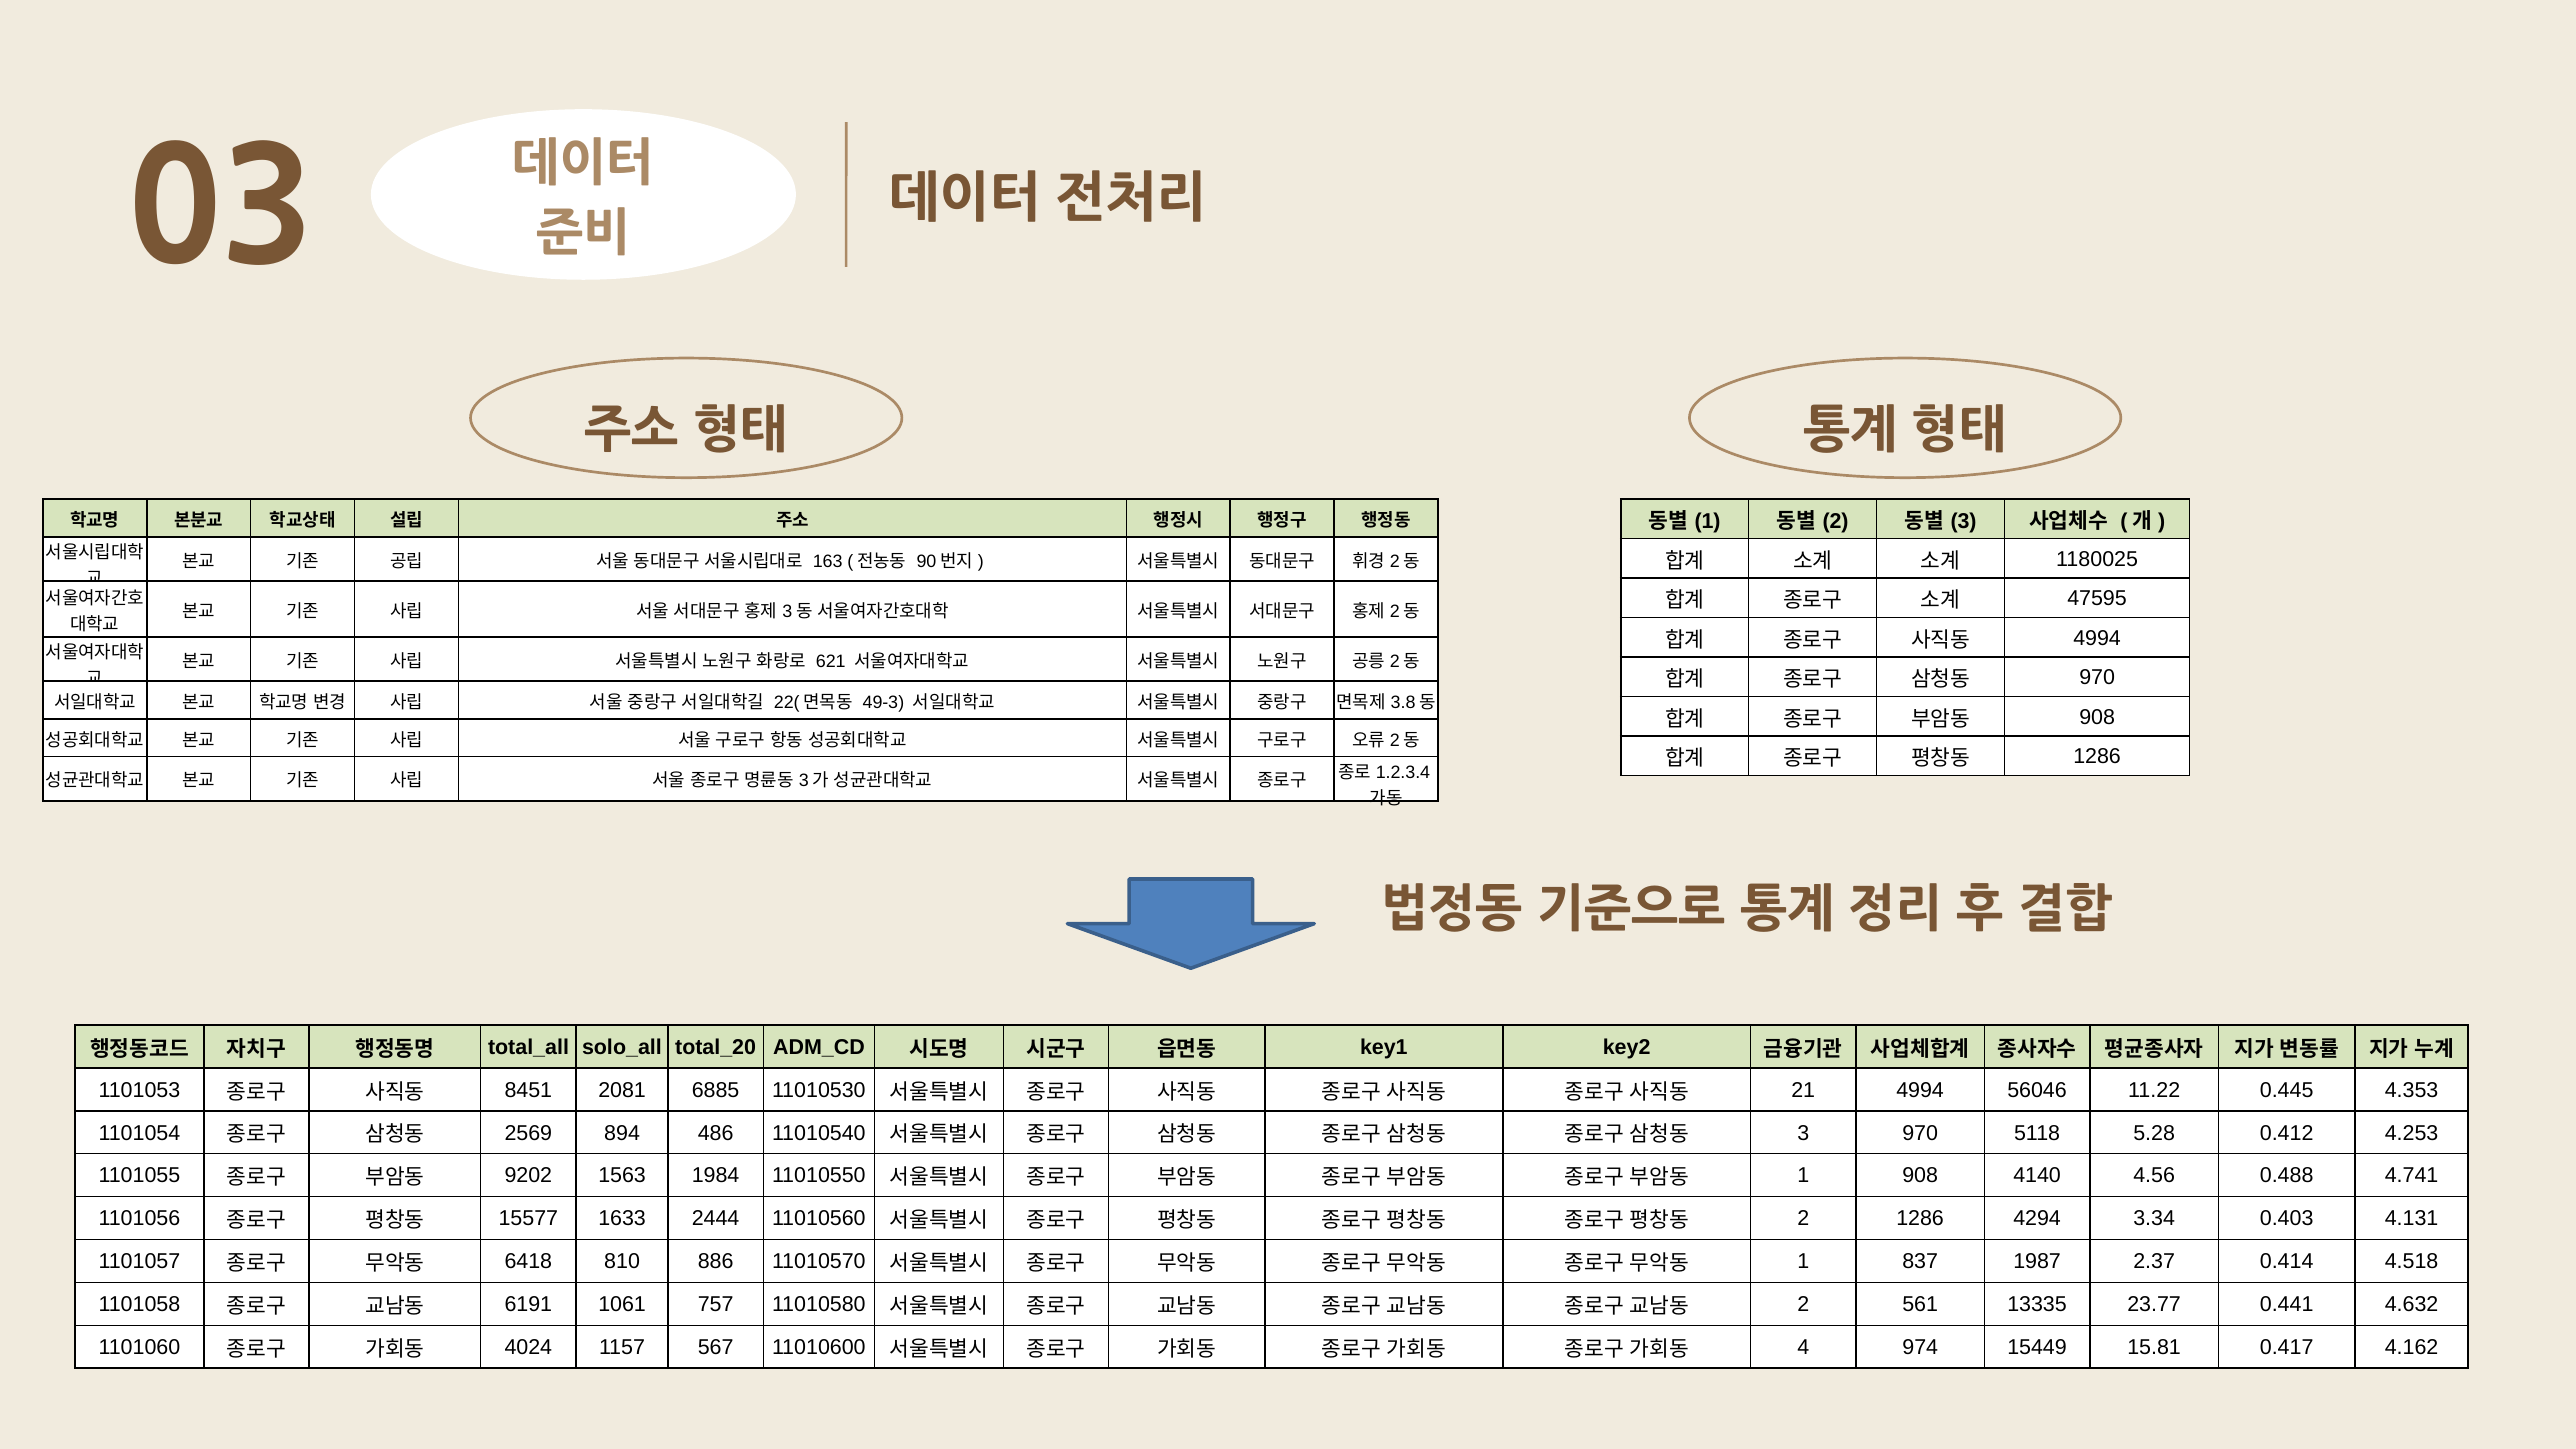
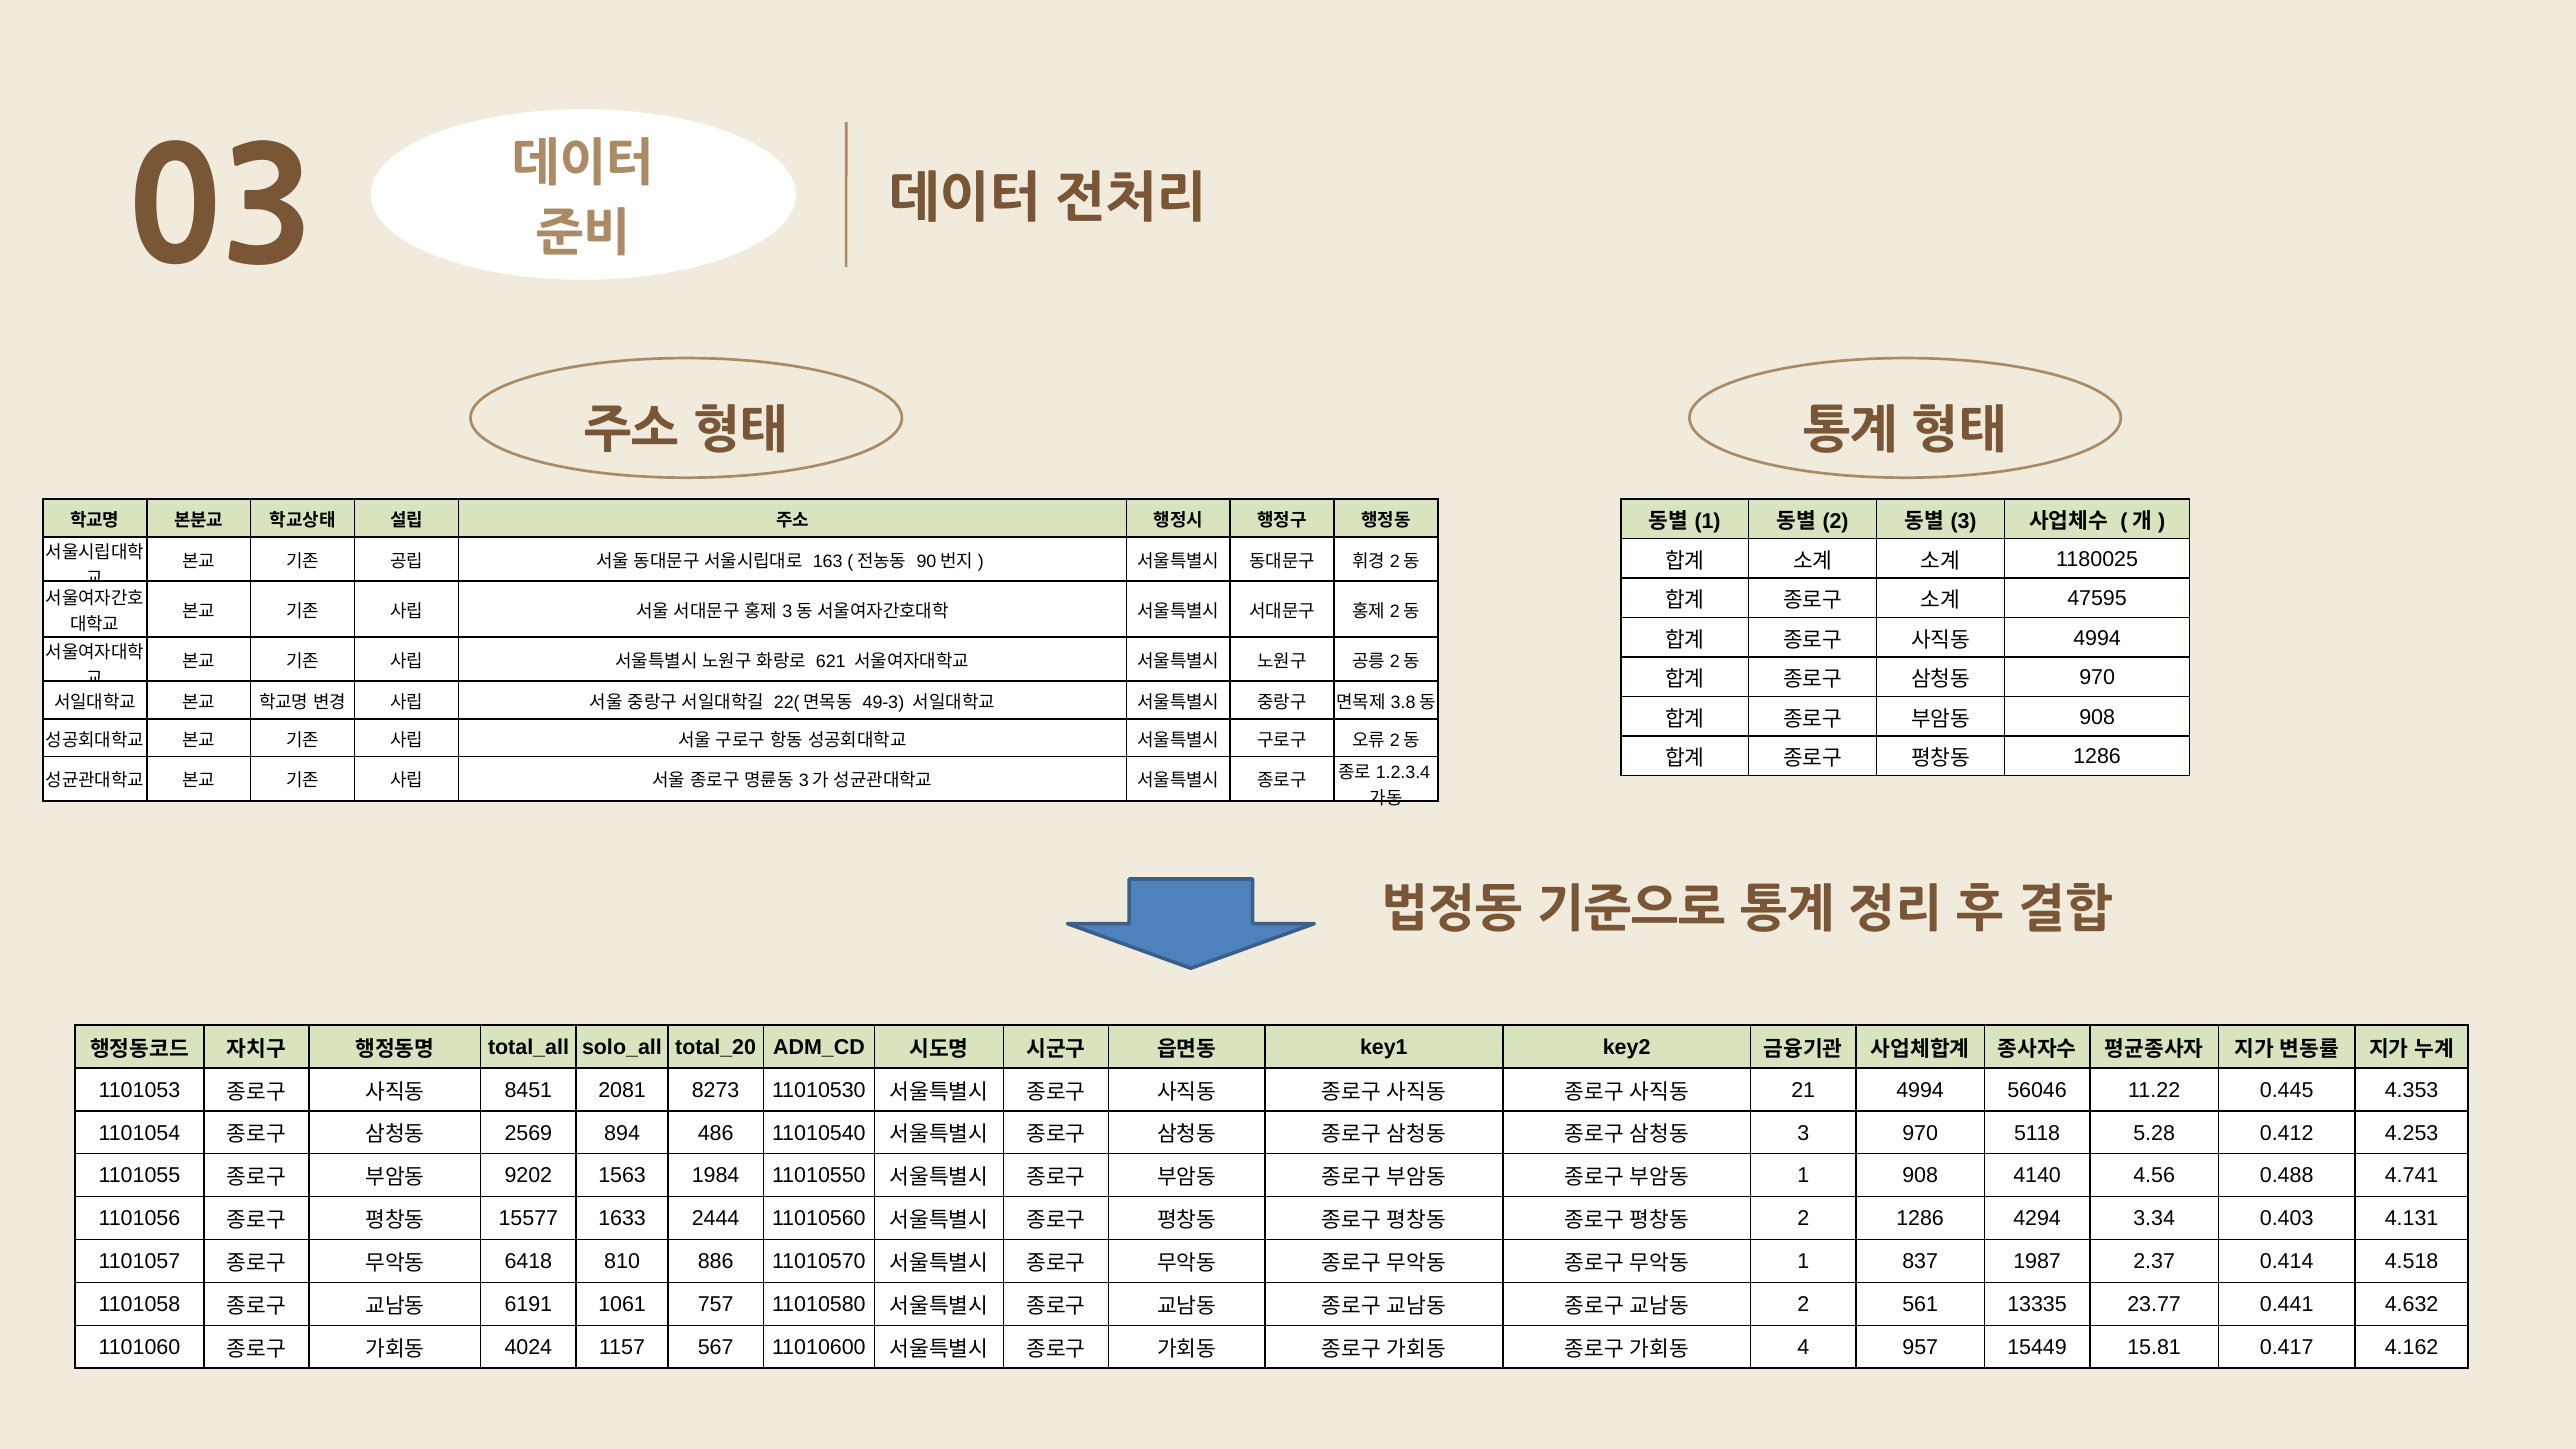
6885: 6885 -> 8273 (716, 1090)
974: 974 -> 957 (1920, 1348)
